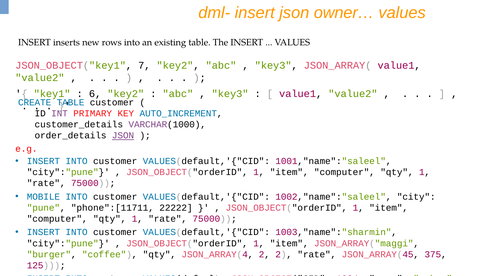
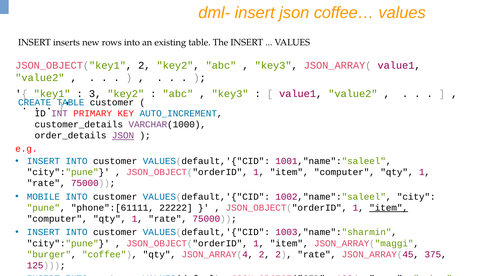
owner…: owner… -> coffee… (344, 13)
JSON_OBJECT("key1 7: 7 -> 2 (144, 66)
6: 6 -> 3 (95, 94)
phone":[11711: phone":[11711 -> phone":[61111 (112, 208)
item underline: none -> present (389, 208)
